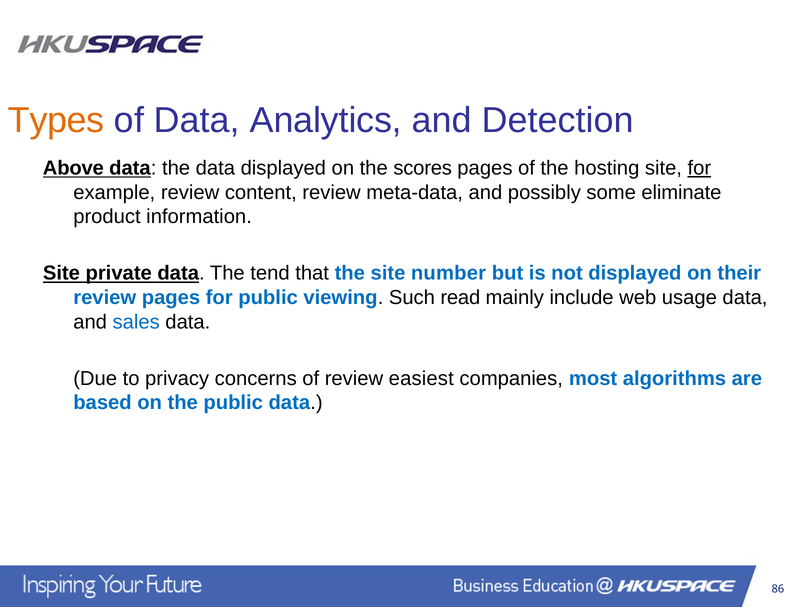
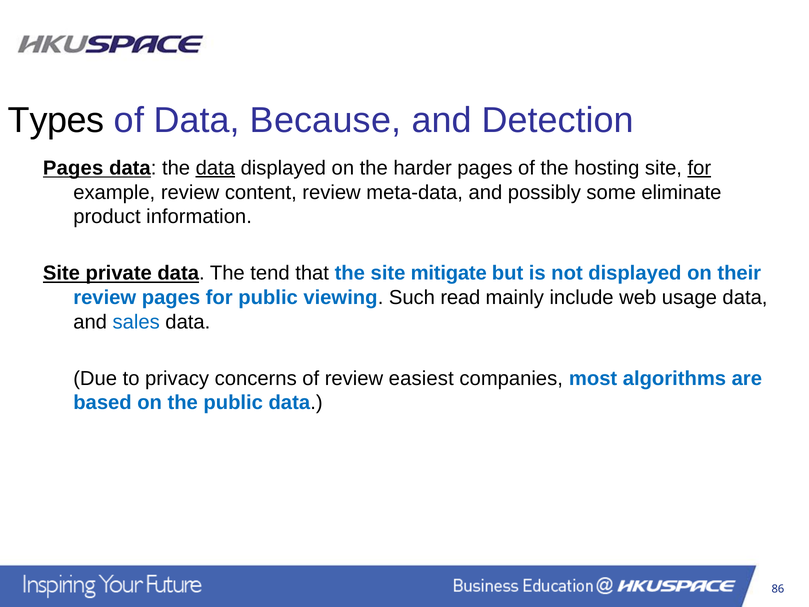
Types colour: orange -> black (56, 120)
Analytics: Analytics -> Because (326, 120)
Above: Above -> Pages (73, 168)
data underline: none -> present (215, 168)
scores: scores -> harder (423, 168)
number: number -> mitigate (449, 273)
